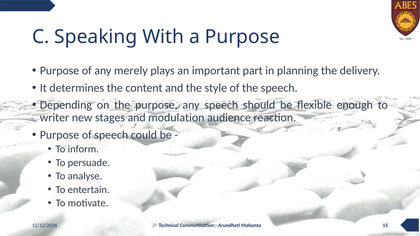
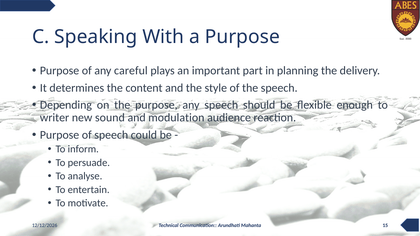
merely: merely -> careful (131, 71)
stages: stages -> sound (110, 118)
